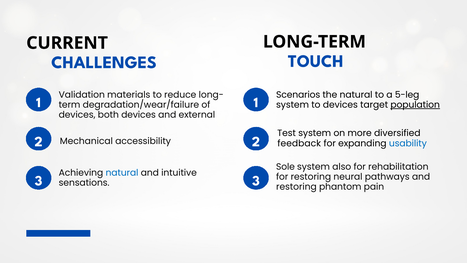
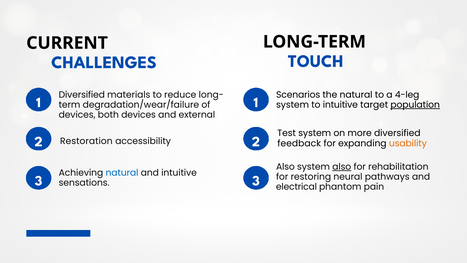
1 Validation: Validation -> Diversified (82, 95)
5-leg: 5-leg -> 4-leg (407, 95)
to devices: devices -> intuitive (340, 105)
Mechanical: Mechanical -> Restoration (86, 141)
usability colour: blue -> orange (408, 143)
Sole: Sole -> Also (285, 166)
also underline: none -> present (342, 166)
restoring: restoring -> electrical (296, 187)
